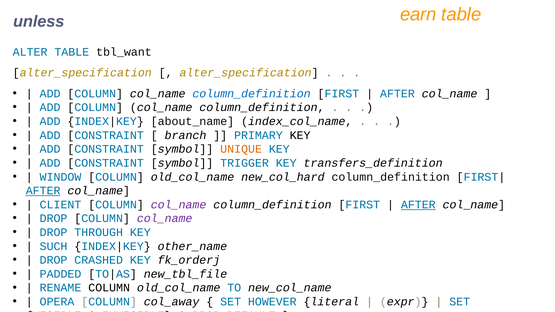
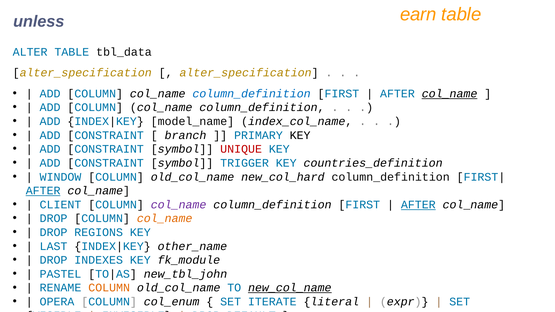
tbl_want: tbl_want -> tbl_data (124, 52)
col_name underline: none -> present (450, 94)
about_name: about_name -> model_name (192, 121)
UNIQUE colour: orange -> red (241, 149)
transfers_definition: transfers_definition -> countries_definition (373, 163)
col_name colour: purple -> orange (165, 219)
THROUGH: THROUGH -> REGIONS (99, 232)
SUCH: SUCH -> LAST (54, 246)
CRASHED: CRASHED -> INDEXES (99, 260)
fk_orderj: fk_orderj -> fk_module (189, 260)
PADDED: PADDED -> PASTEL (60, 274)
new_tbl_file: new_tbl_file -> new_tbl_john (186, 274)
COLUMN colour: black -> orange (109, 288)
new_col_name underline: none -> present (290, 288)
col_away: col_away -> col_enum (172, 302)
HOWEVER: HOWEVER -> ITERATE (272, 302)
